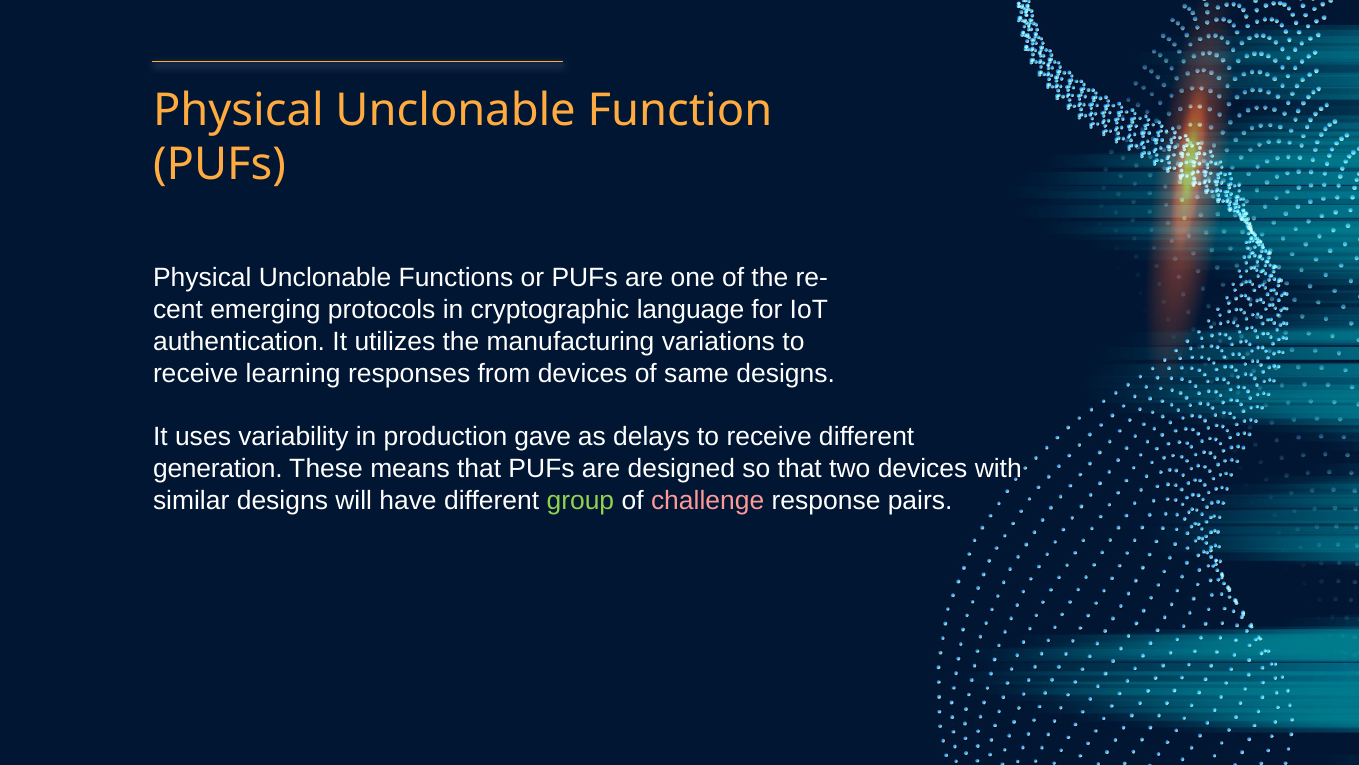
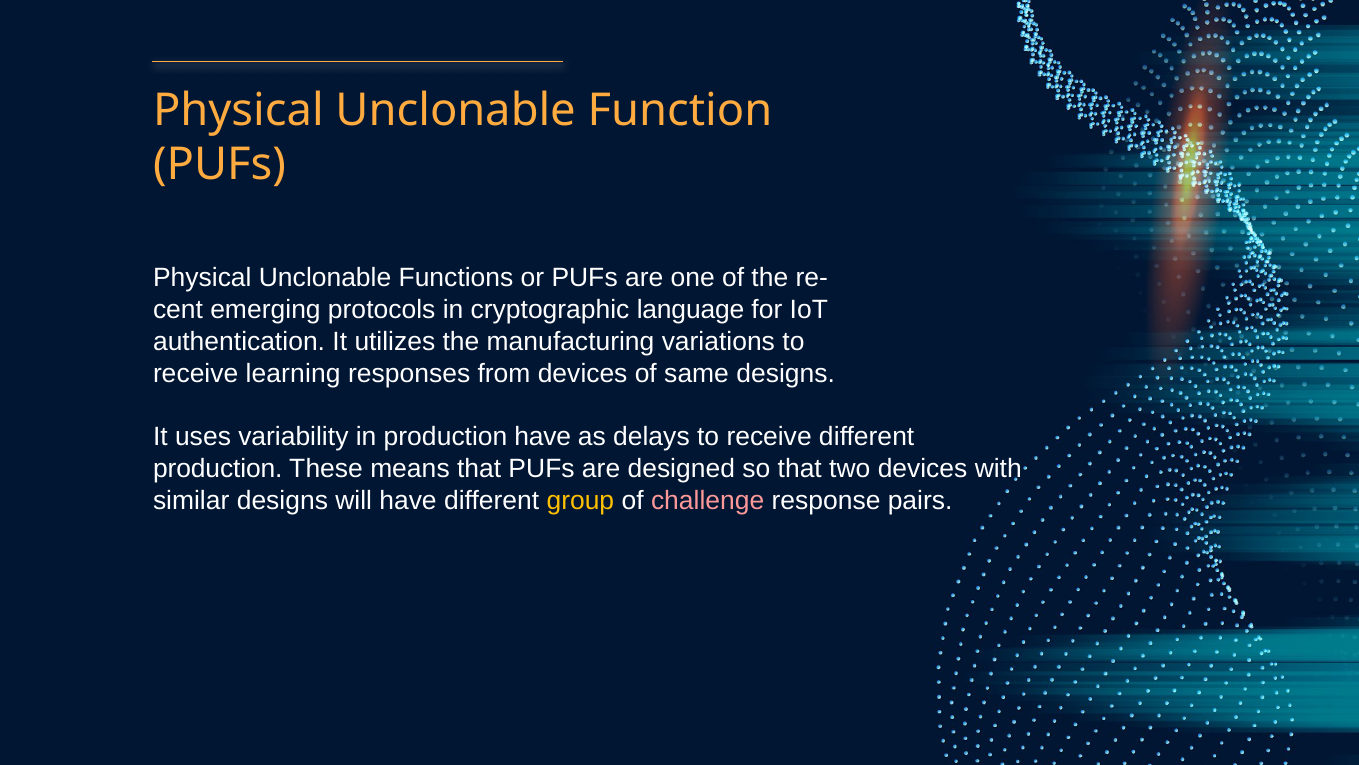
production gave: gave -> have (543, 437)
generation: generation -> production (218, 468)
group colour: light green -> yellow (580, 500)
